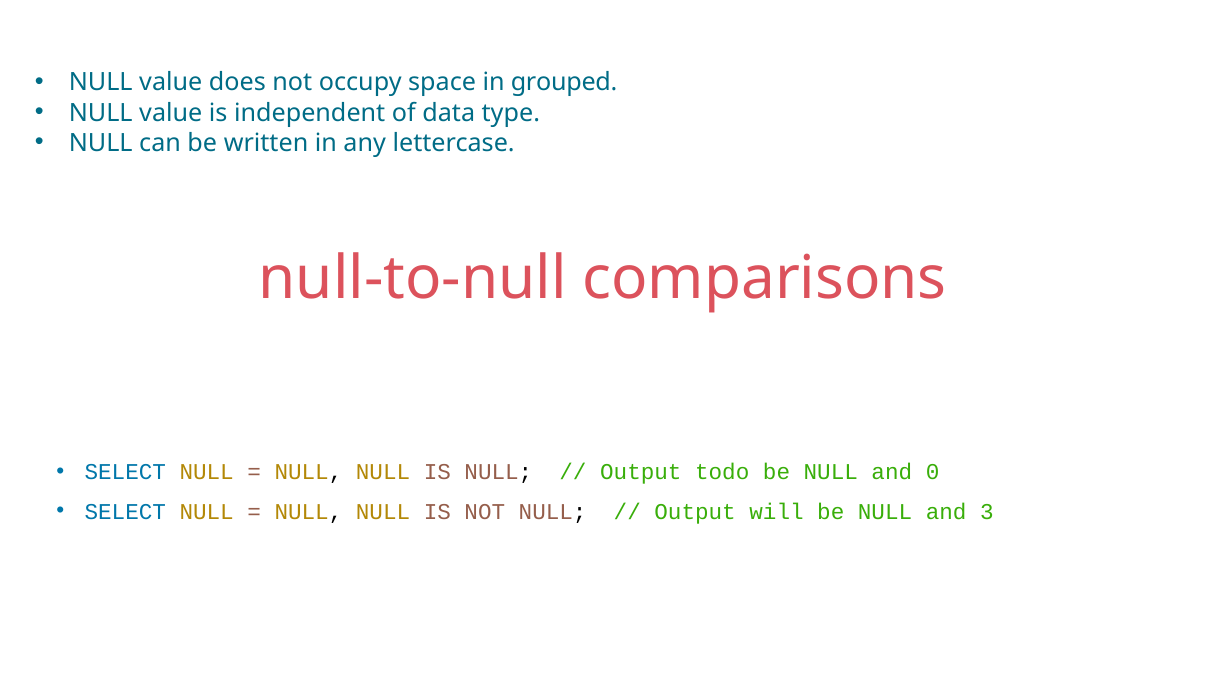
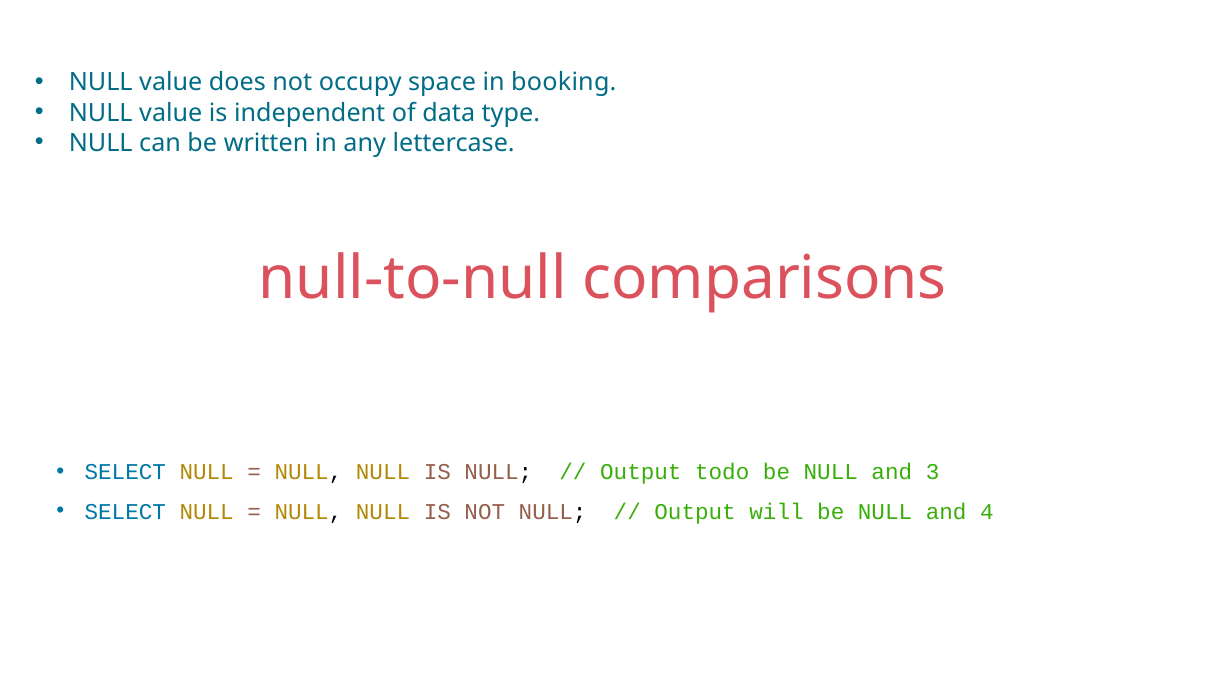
grouped: grouped -> booking (564, 83)
0: 0 -> 3 (933, 473)
3: 3 -> 4 (987, 512)
